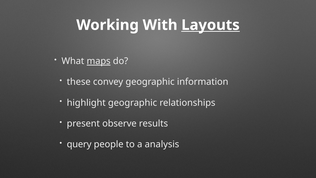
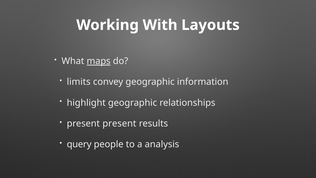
Layouts underline: present -> none (210, 25)
these: these -> limits (79, 82)
present observe: observe -> present (119, 123)
